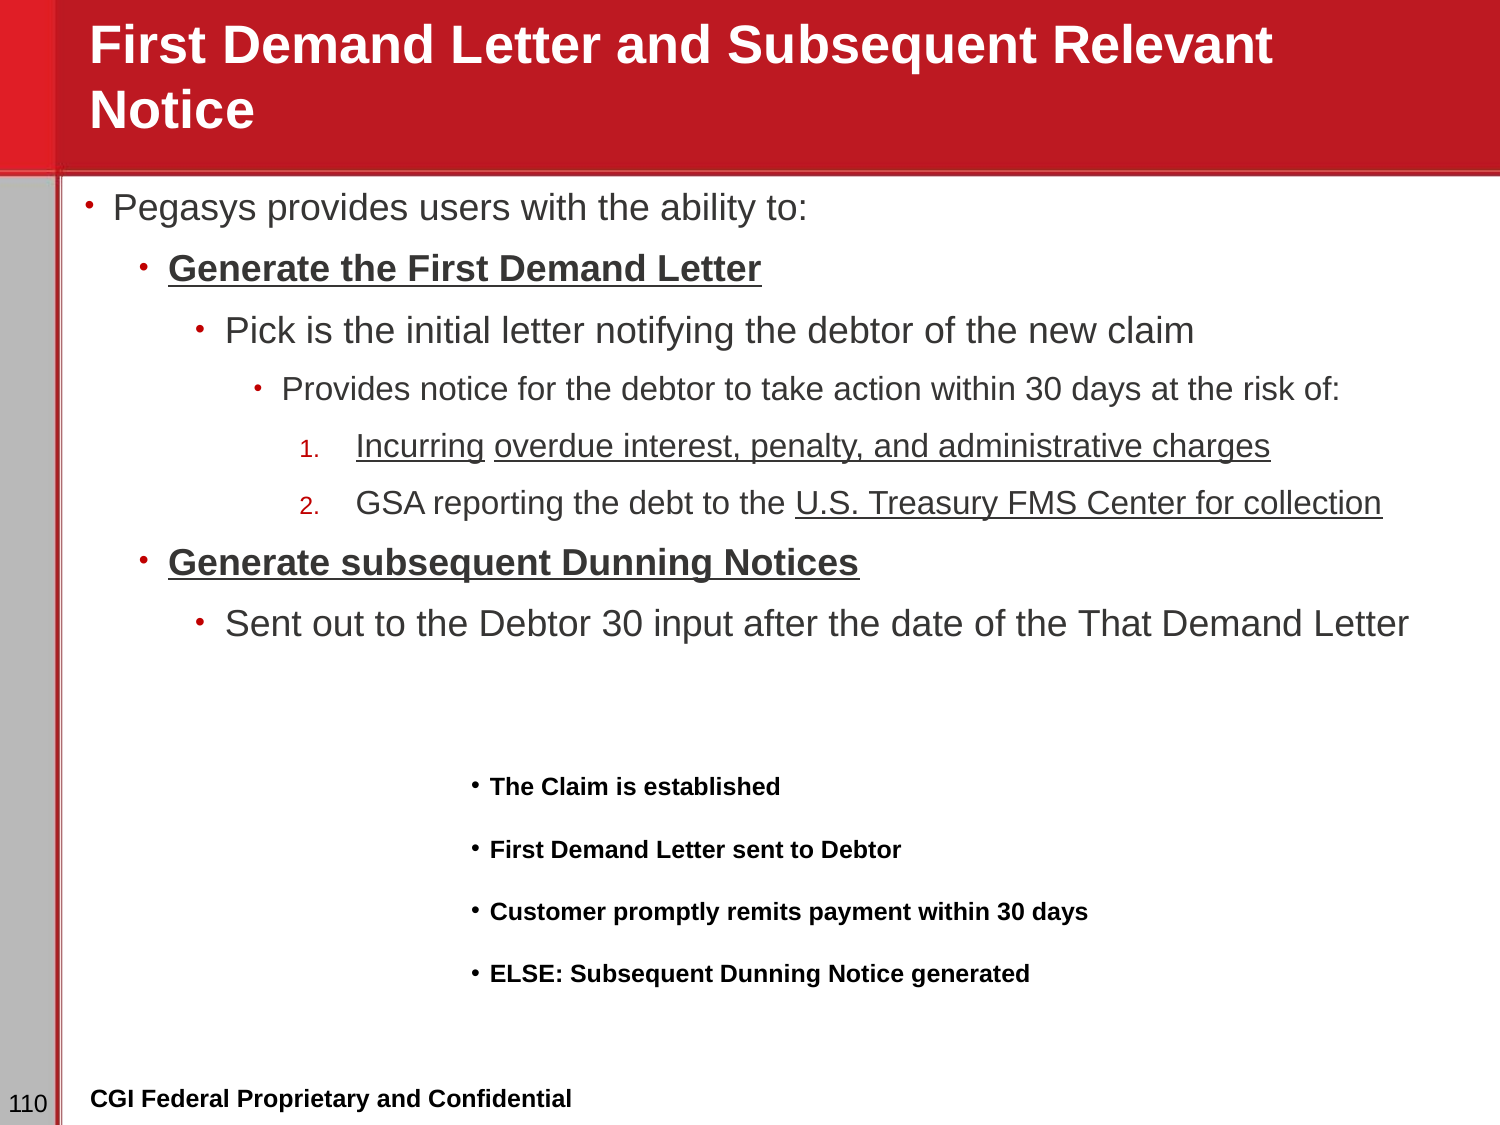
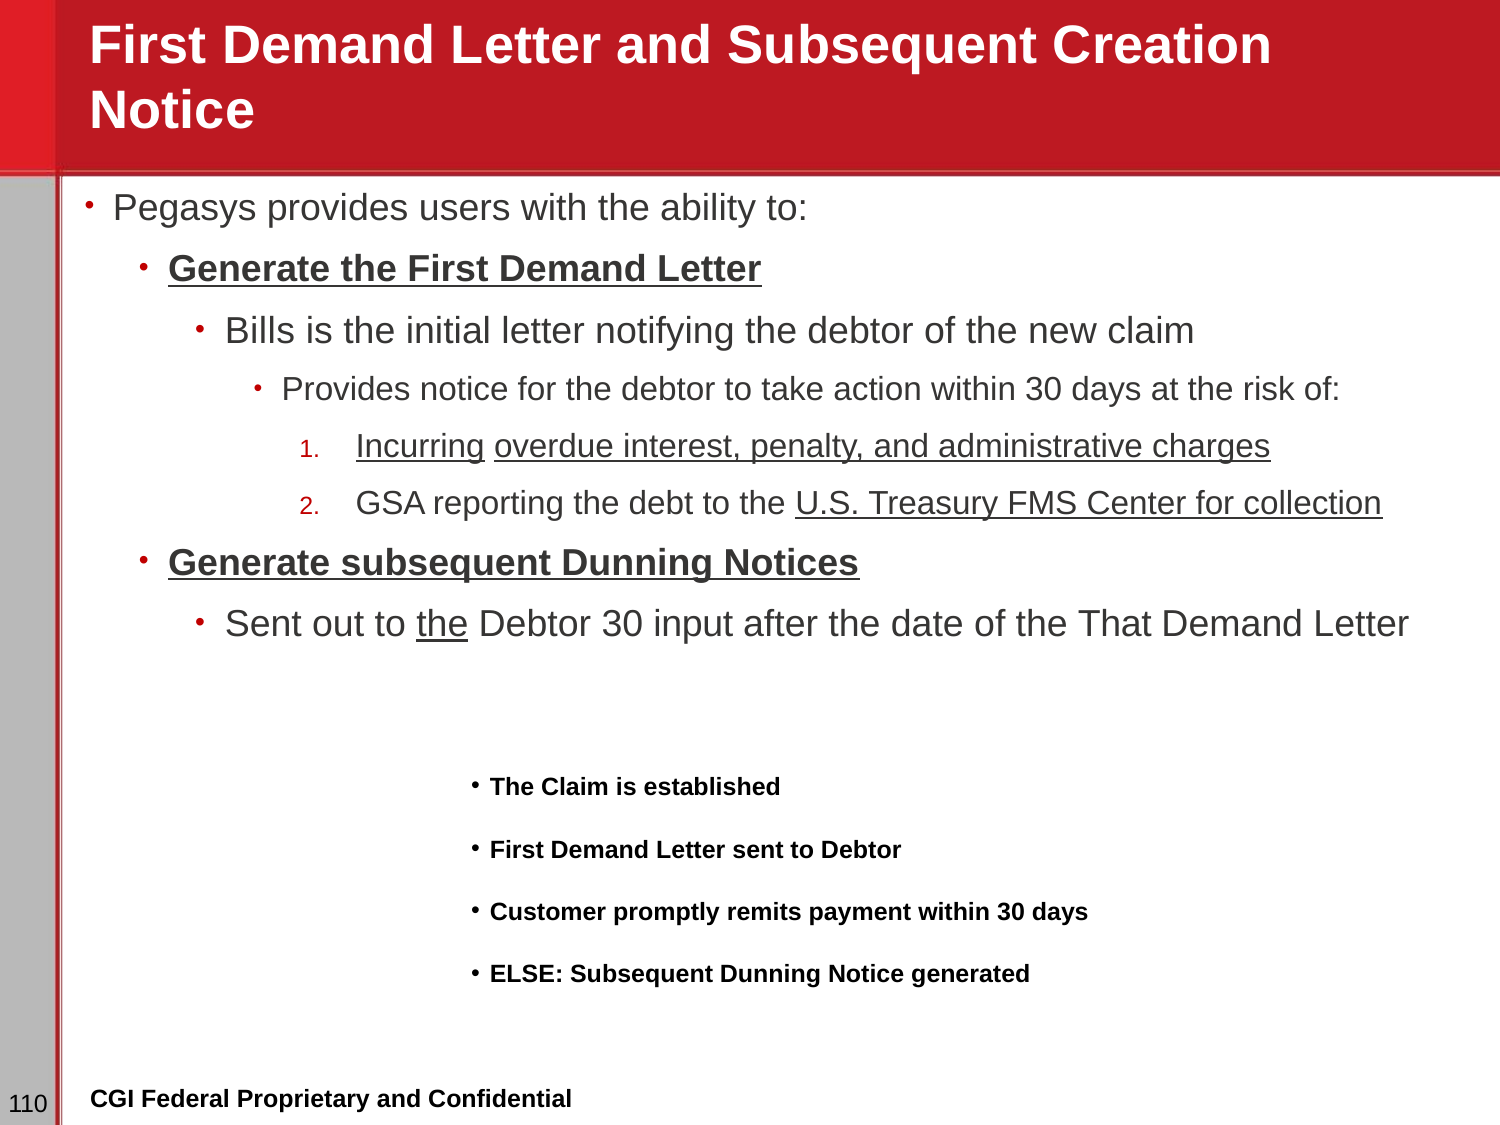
Relevant: Relevant -> Creation (1163, 46)
Pick: Pick -> Bills (260, 331)
the underline: none -> present (442, 624)
